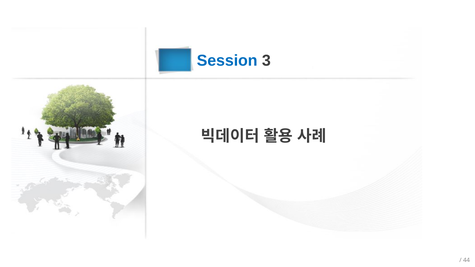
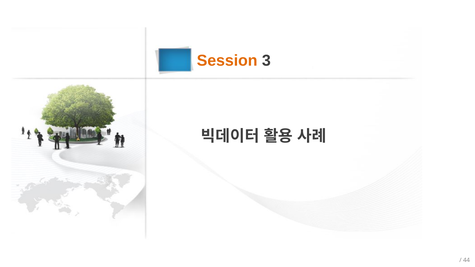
Session colour: blue -> orange (227, 61)
